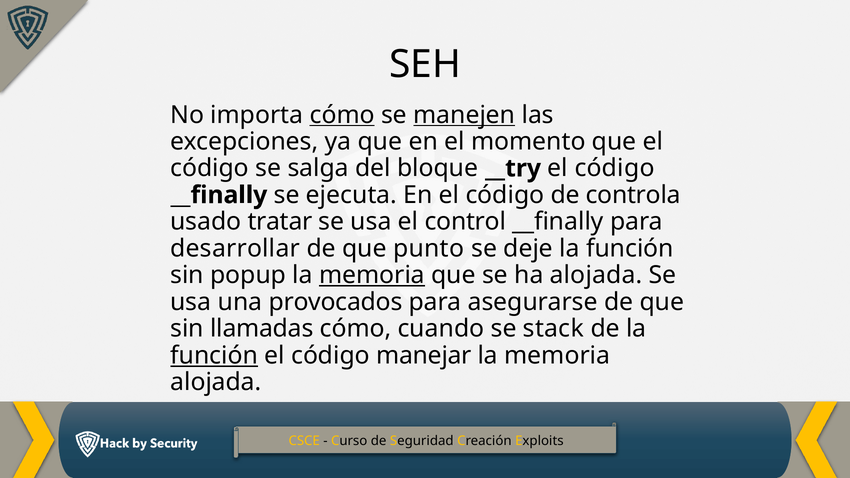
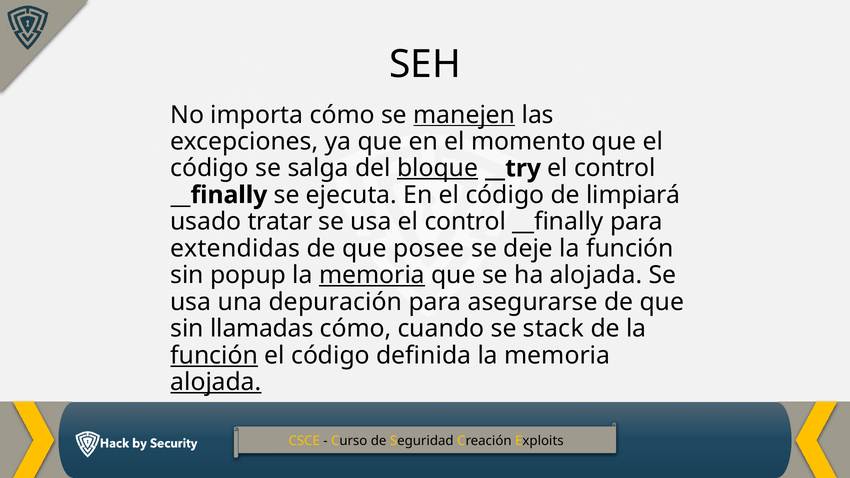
cómo underline: present -> none (342, 115)
bloque underline: none -> present (438, 168)
__try el código: código -> control (615, 168)
controla: controla -> limpiará (633, 195)
desarrollar: desarrollar -> extendidas (235, 249)
punto: punto -> posee (429, 249)
provocados: provocados -> depuración (335, 302)
manejar: manejar -> definida (424, 355)
alojada underline: none -> present (216, 382)
